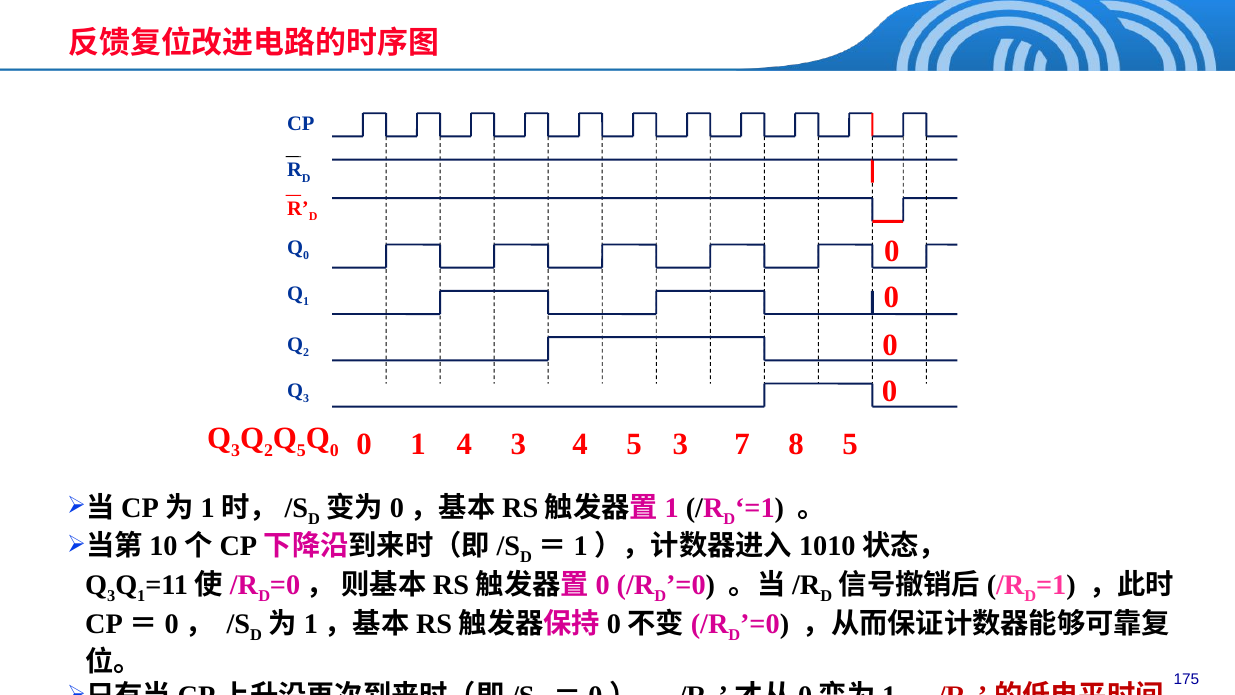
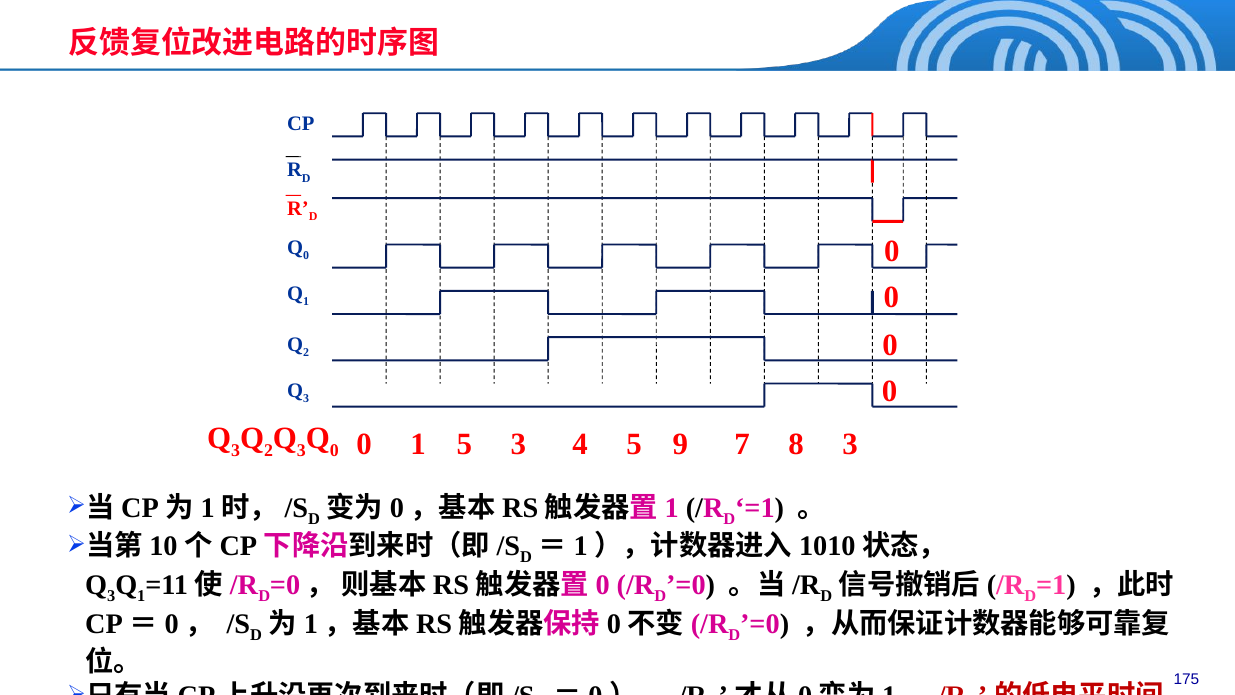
5: 5 -> 3 (301, 450)
1 4: 4 -> 5 (464, 444)
5 3: 3 -> 9 (680, 444)
8 5: 5 -> 3 (850, 444)
